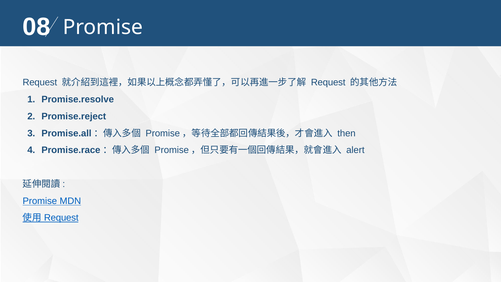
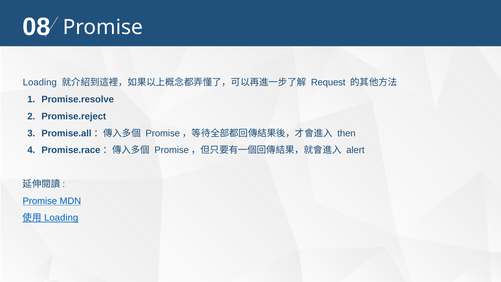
Request: Request -> Loading (40, 82)
Request: Request -> Loading (61, 218)
